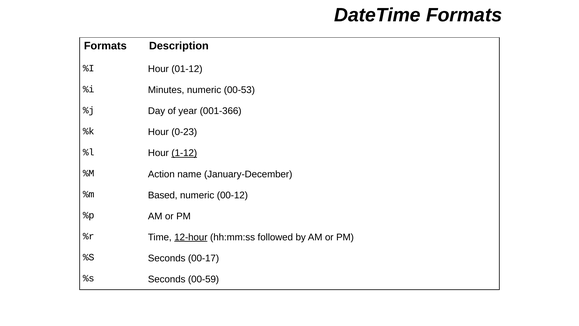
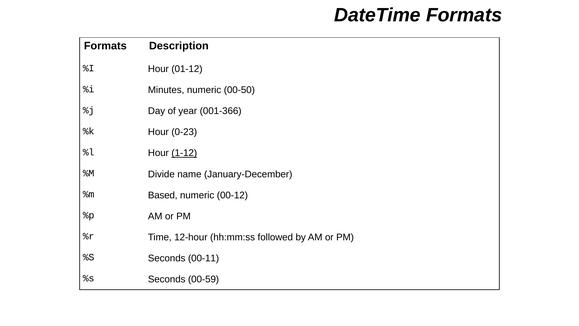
00-53: 00-53 -> 00-50 (239, 90)
Action: Action -> Divide (161, 174)
12-hour underline: present -> none (191, 237)
00-17: 00-17 -> 00-11 (204, 258)
